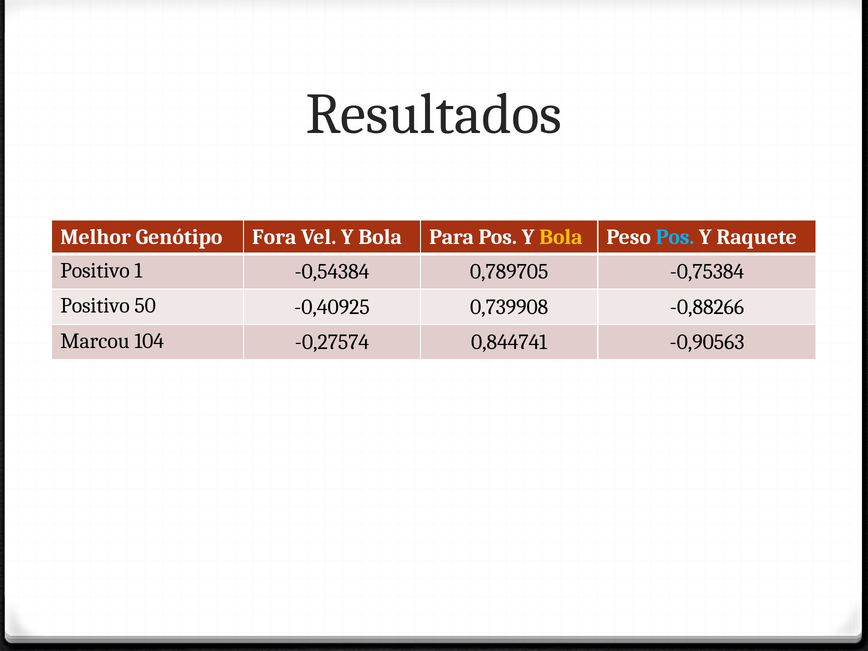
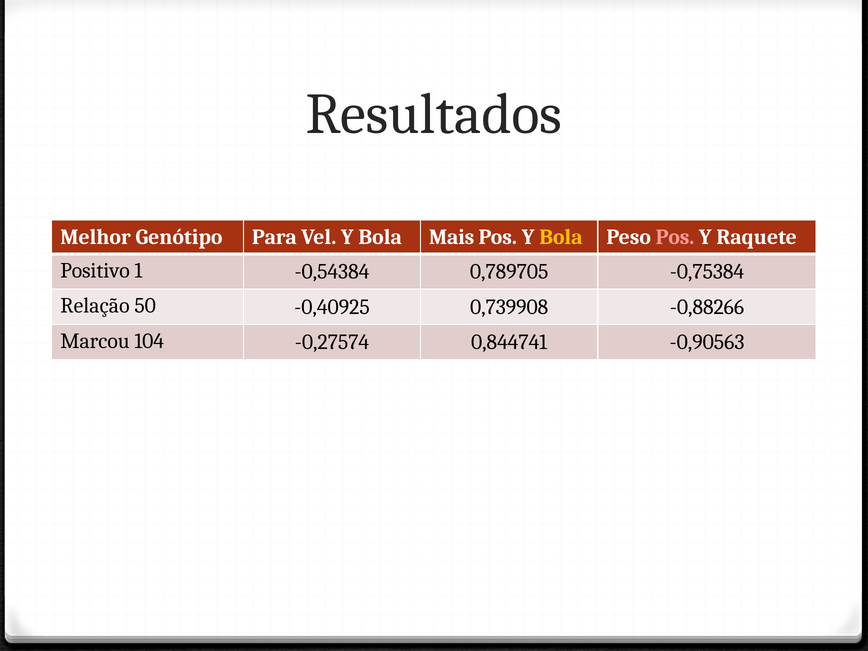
Fora: Fora -> Para (274, 237)
Para: Para -> Mais (452, 237)
Pos colour: light blue -> pink (675, 237)
Positivo: Positivo -> Relação (95, 306)
